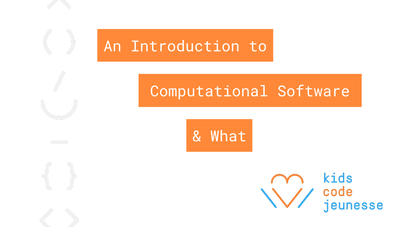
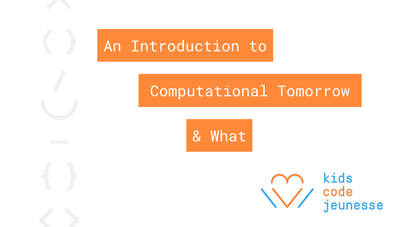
Software: Software -> Tomorrow (314, 92)
